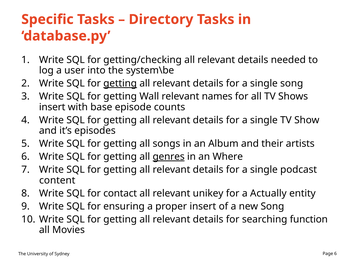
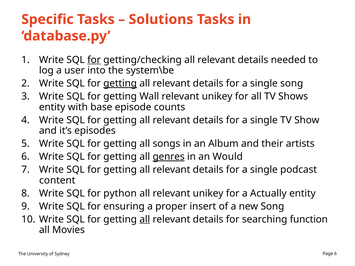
Directory: Directory -> Solutions (161, 19)
for underline: none -> present (94, 60)
Wall relevant names: names -> unikey (217, 96)
insert: insert -> entity (52, 107)
Where: Where -> Would (228, 157)
contact: contact -> python (120, 193)
all underline: none -> present (145, 220)
